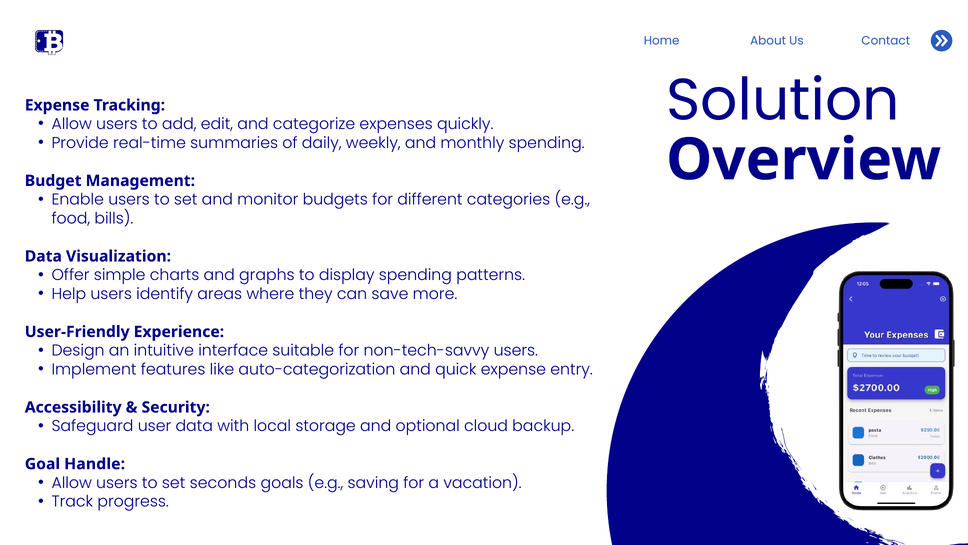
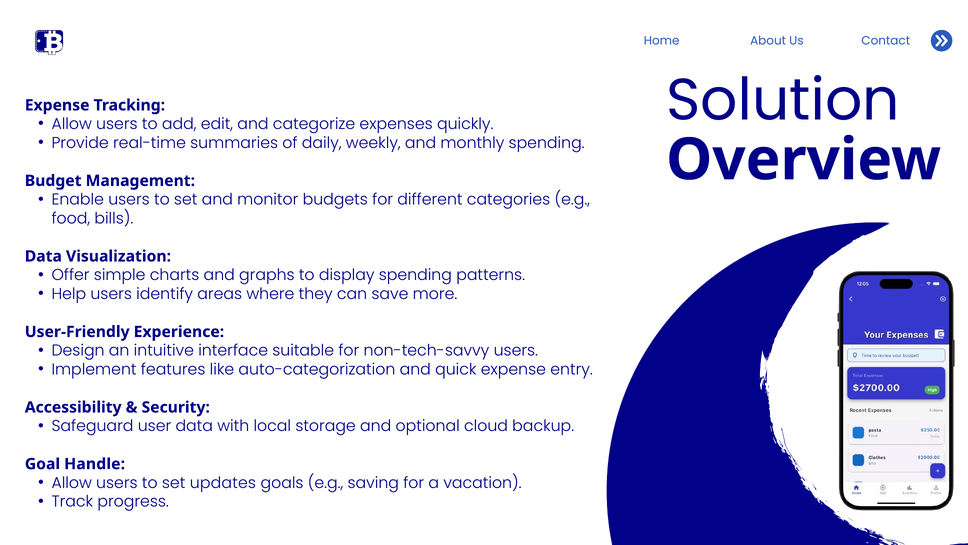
seconds: seconds -> updates (223, 482)
